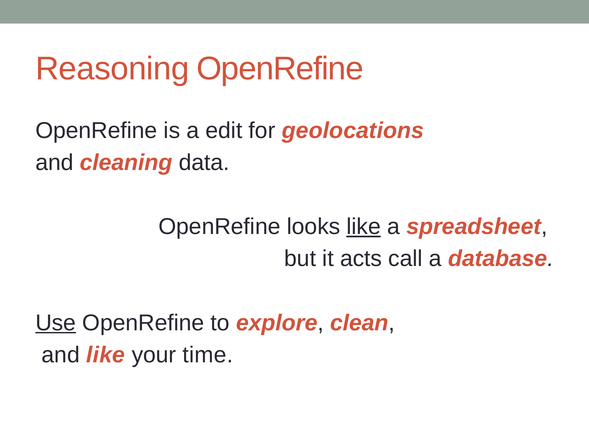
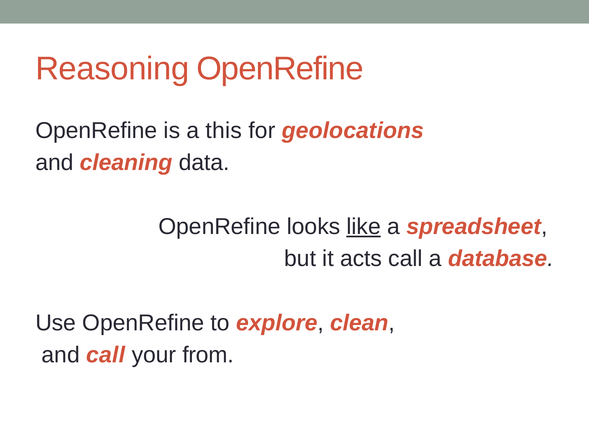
edit: edit -> this (224, 130)
Use underline: present -> none (56, 323)
and like: like -> call (106, 355)
time: time -> from (208, 355)
